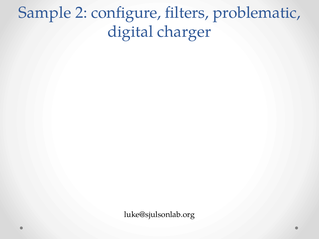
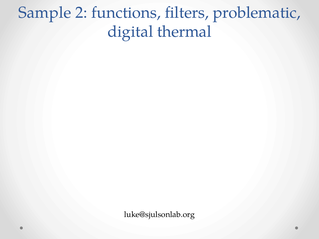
configure: configure -> functions (126, 13)
charger: charger -> thermal (184, 32)
